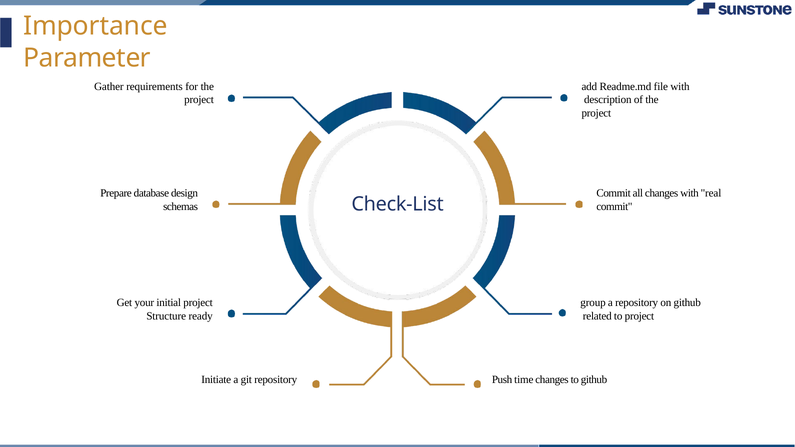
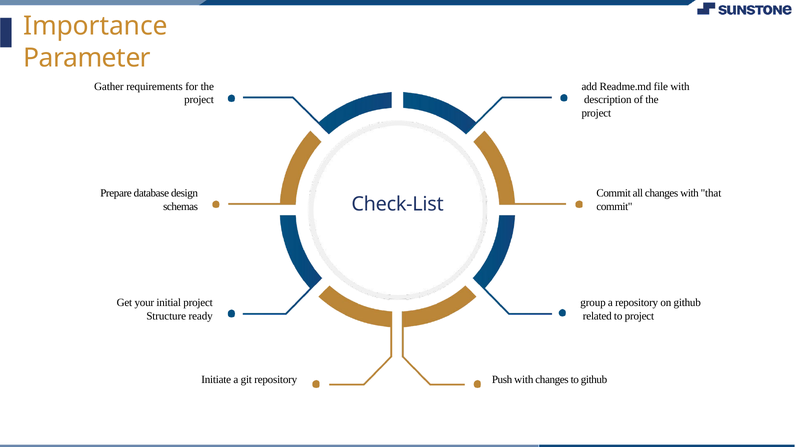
real: real -> that (711, 193)
Push time: time -> with (524, 380)
